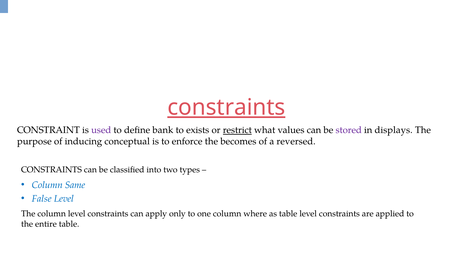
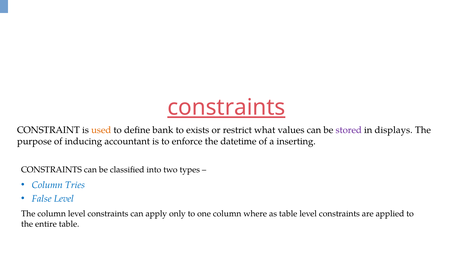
used colour: purple -> orange (101, 130)
restrict underline: present -> none (237, 130)
conceptual: conceptual -> accountant (127, 141)
becomes: becomes -> datetime (238, 141)
reversed: reversed -> inserting (296, 141)
Same: Same -> Tries (75, 185)
